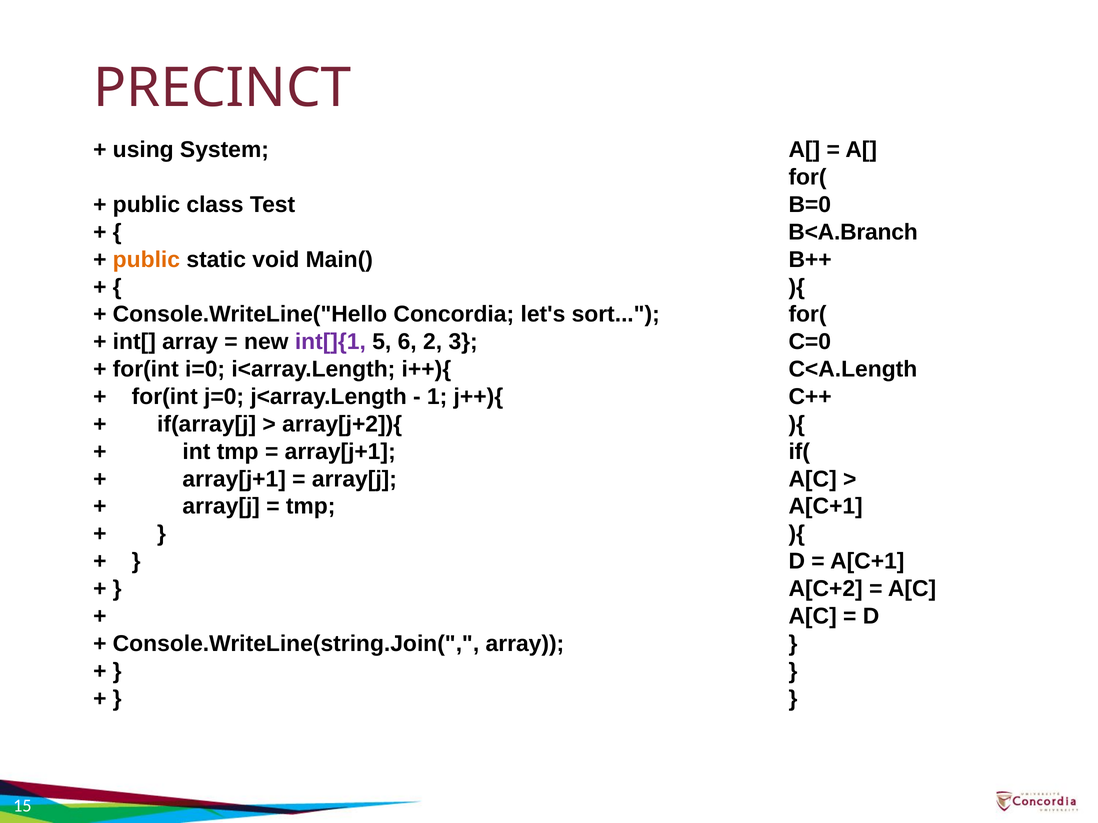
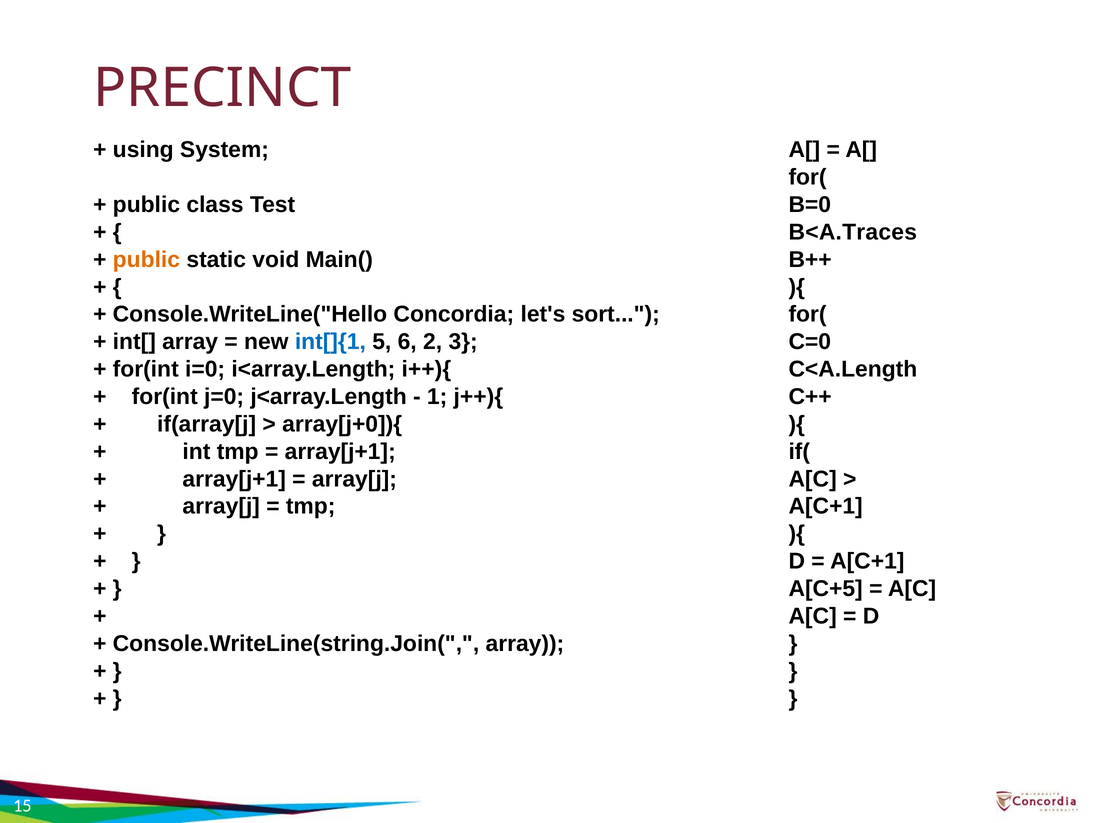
B<A.Branch: B<A.Branch -> B<A.Traces (853, 232)
int[]{1 colour: purple -> blue (330, 342)
array[j+2]){: array[j+2]){ -> array[j+0]){ (342, 424)
A[C+2: A[C+2 -> A[C+5 (826, 589)
